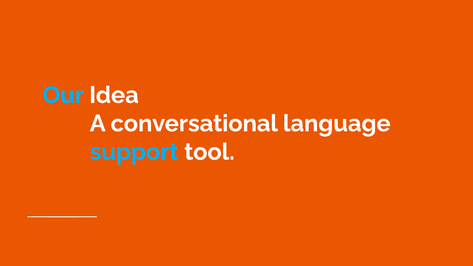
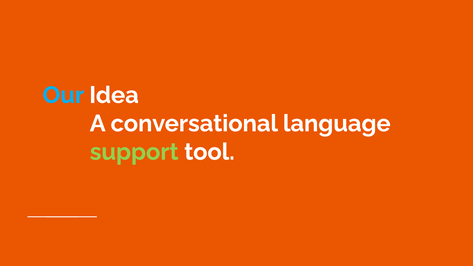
support colour: light blue -> light green (134, 152)
